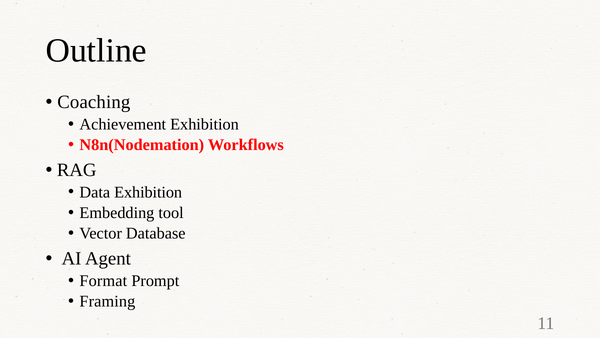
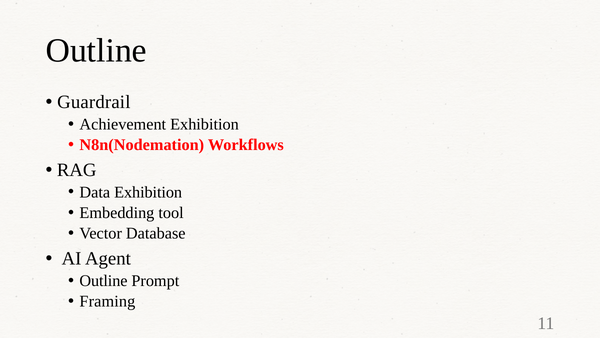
Coaching: Coaching -> Guardrail (94, 102)
Format: Format -> Outline (103, 280)
